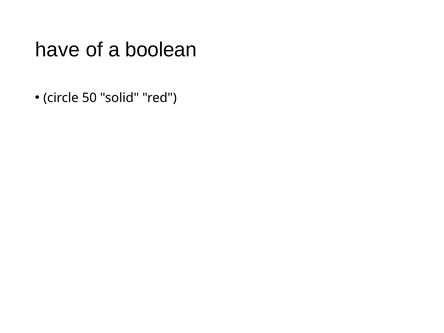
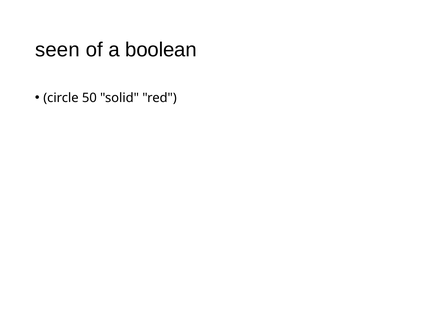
have: have -> seen (57, 50)
